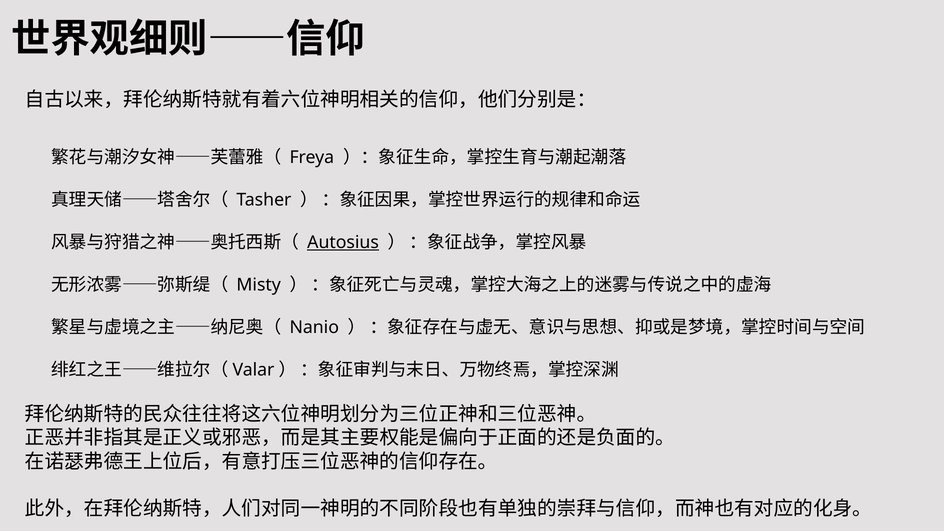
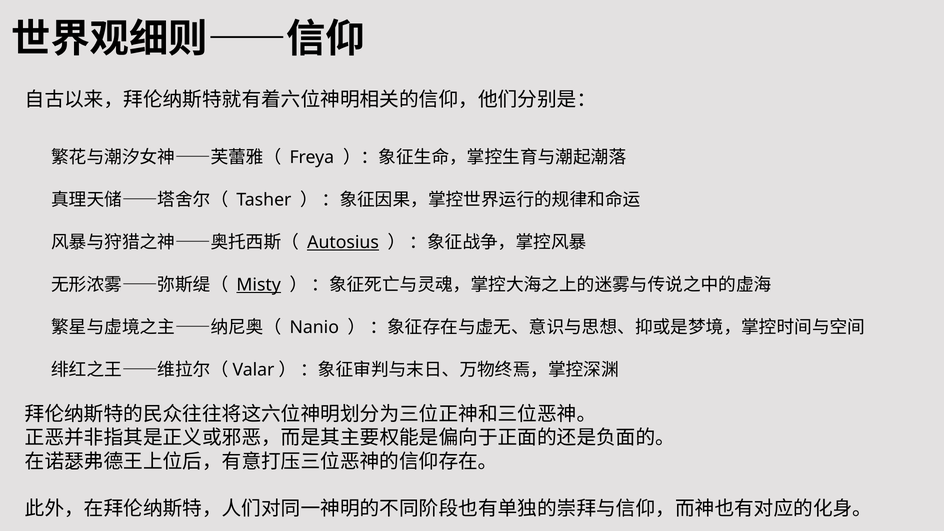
Misty underline: none -> present (259, 285)
